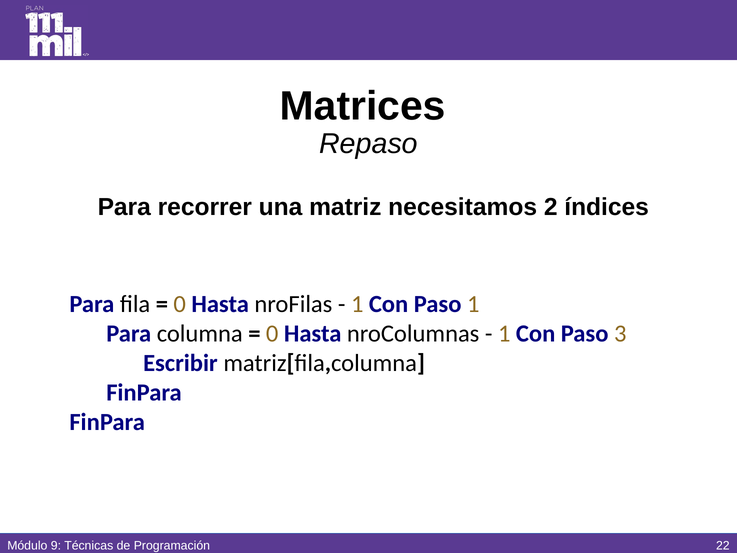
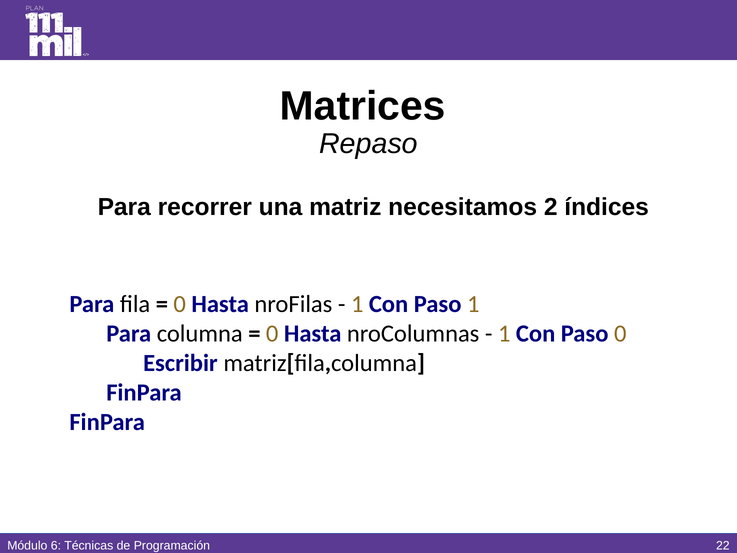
Paso 3: 3 -> 0 (620, 334)
9: 9 -> 6 (56, 546)
